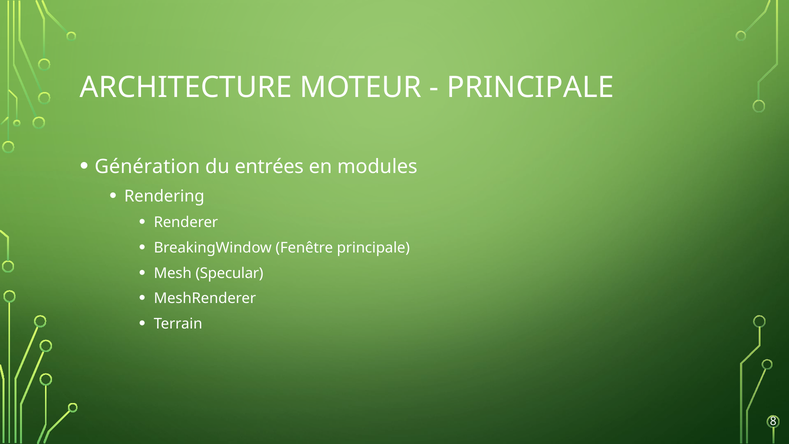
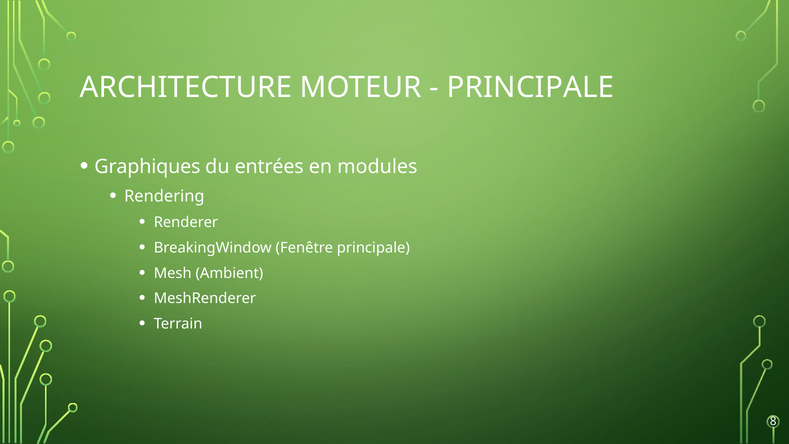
Génération: Génération -> Graphiques (147, 166)
Specular: Specular -> Ambient (229, 273)
